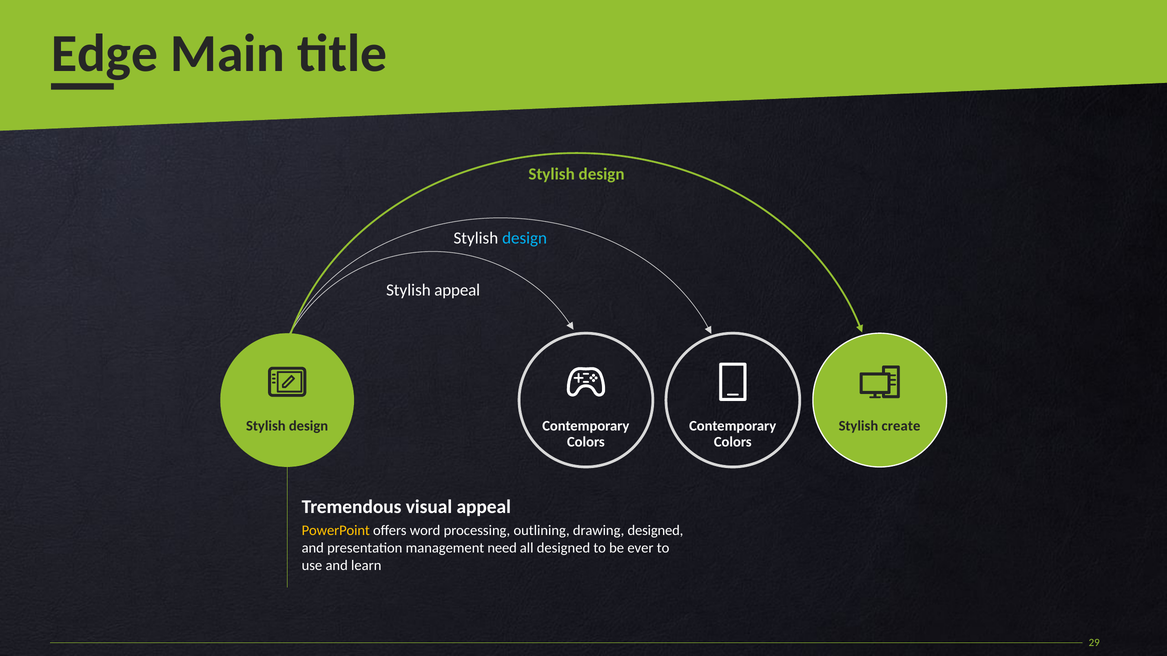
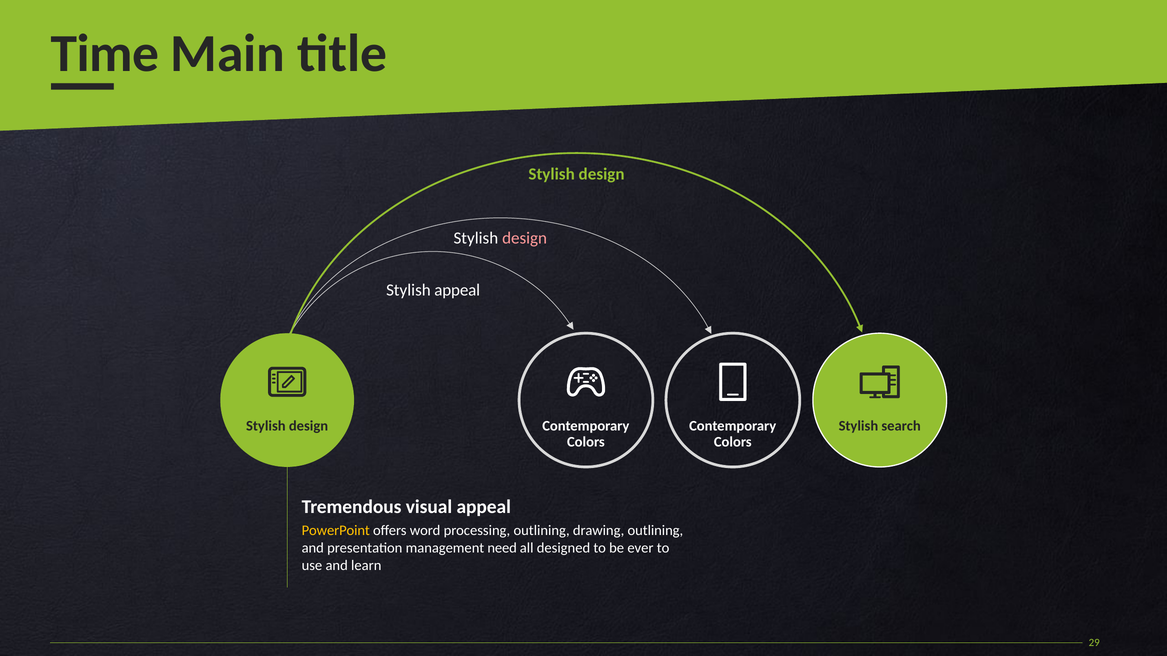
Edge: Edge -> Time (105, 54)
design colour: light blue -> pink (525, 238)
create: create -> search (901, 426)
drawing designed: designed -> outlining (655, 531)
